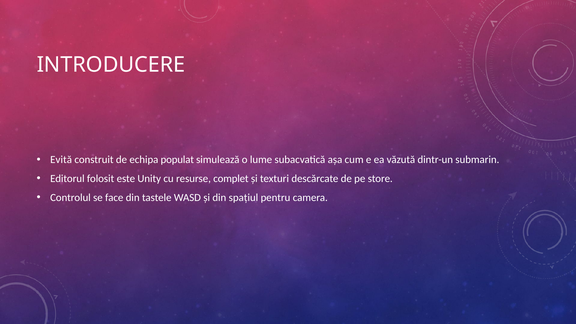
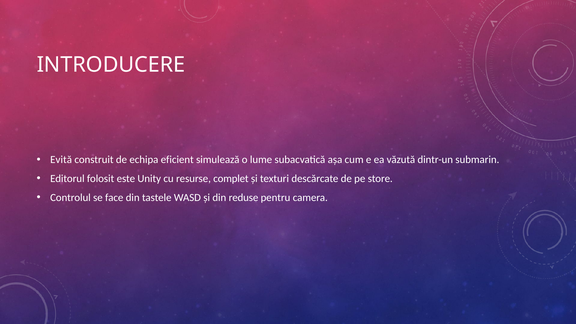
populat: populat -> eficient (177, 160)
spațiul: spațiul -> reduse (244, 198)
